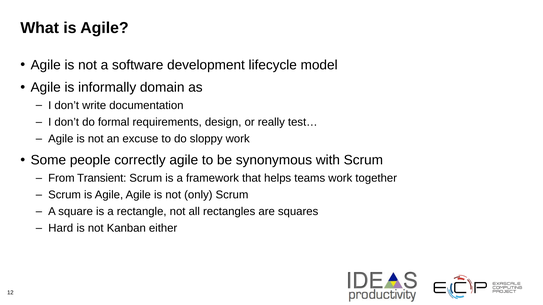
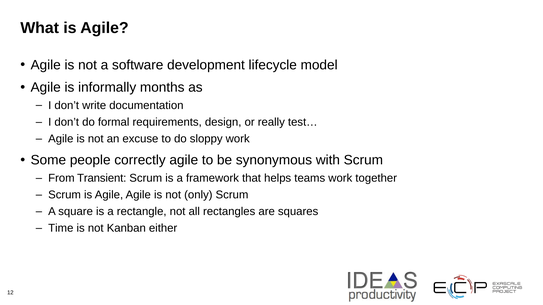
domain: domain -> months (162, 88)
Hard: Hard -> Time (61, 229)
